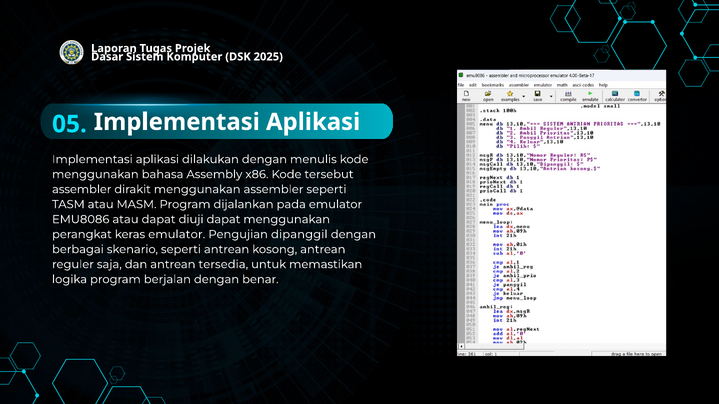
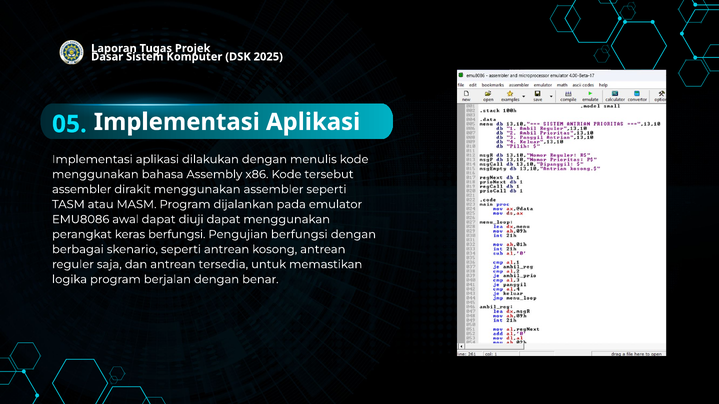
EMU8086 atau: atau -> awal (126, 220)
keras emulator: emulator -> berfungsi (177, 235)
Pengujian dipanggil: dipanggil -> berfungsi (299, 235)
